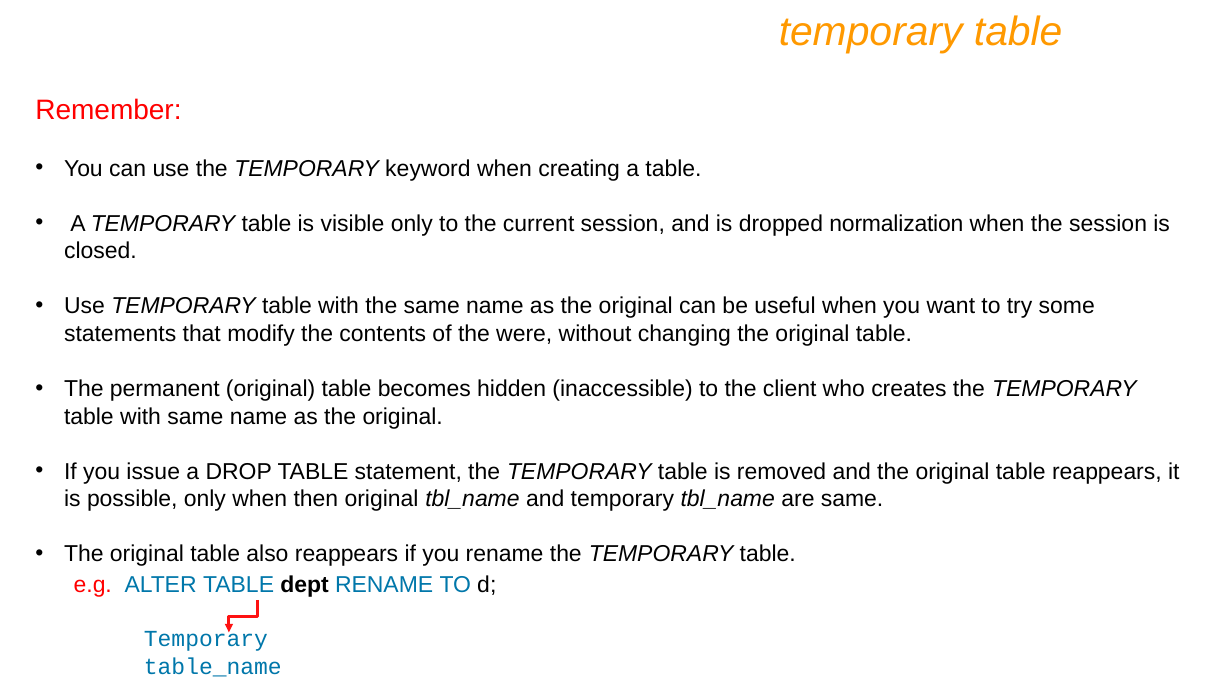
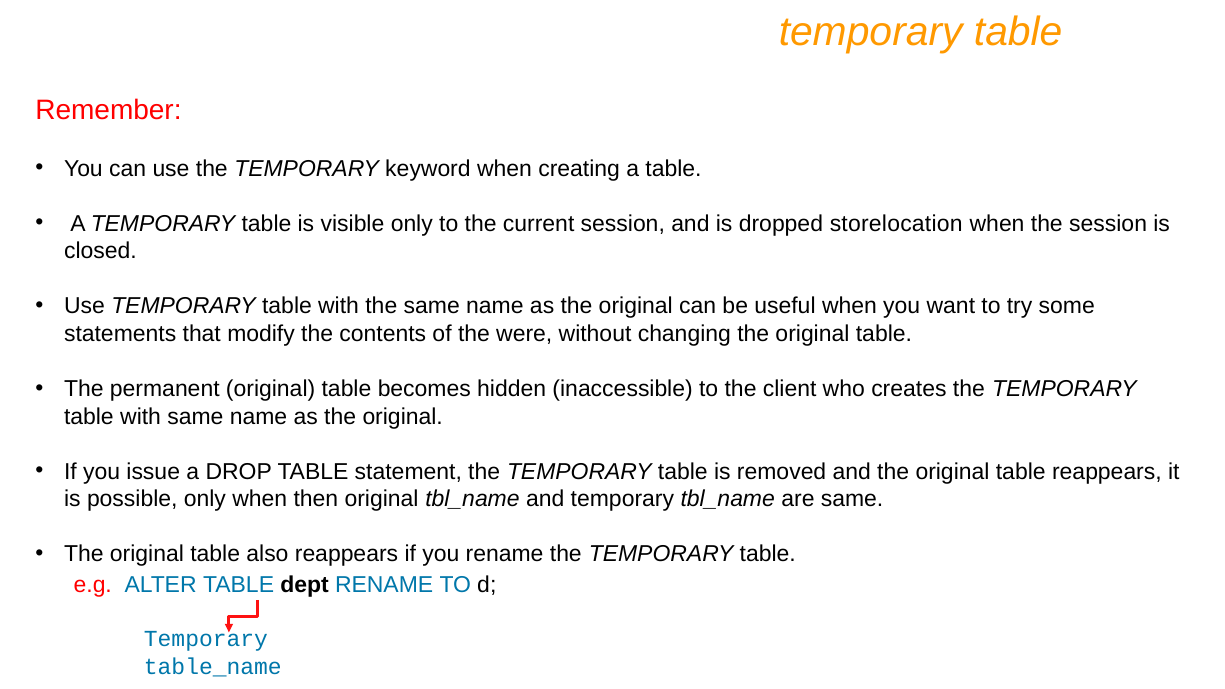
normalization: normalization -> storelocation (896, 224)
